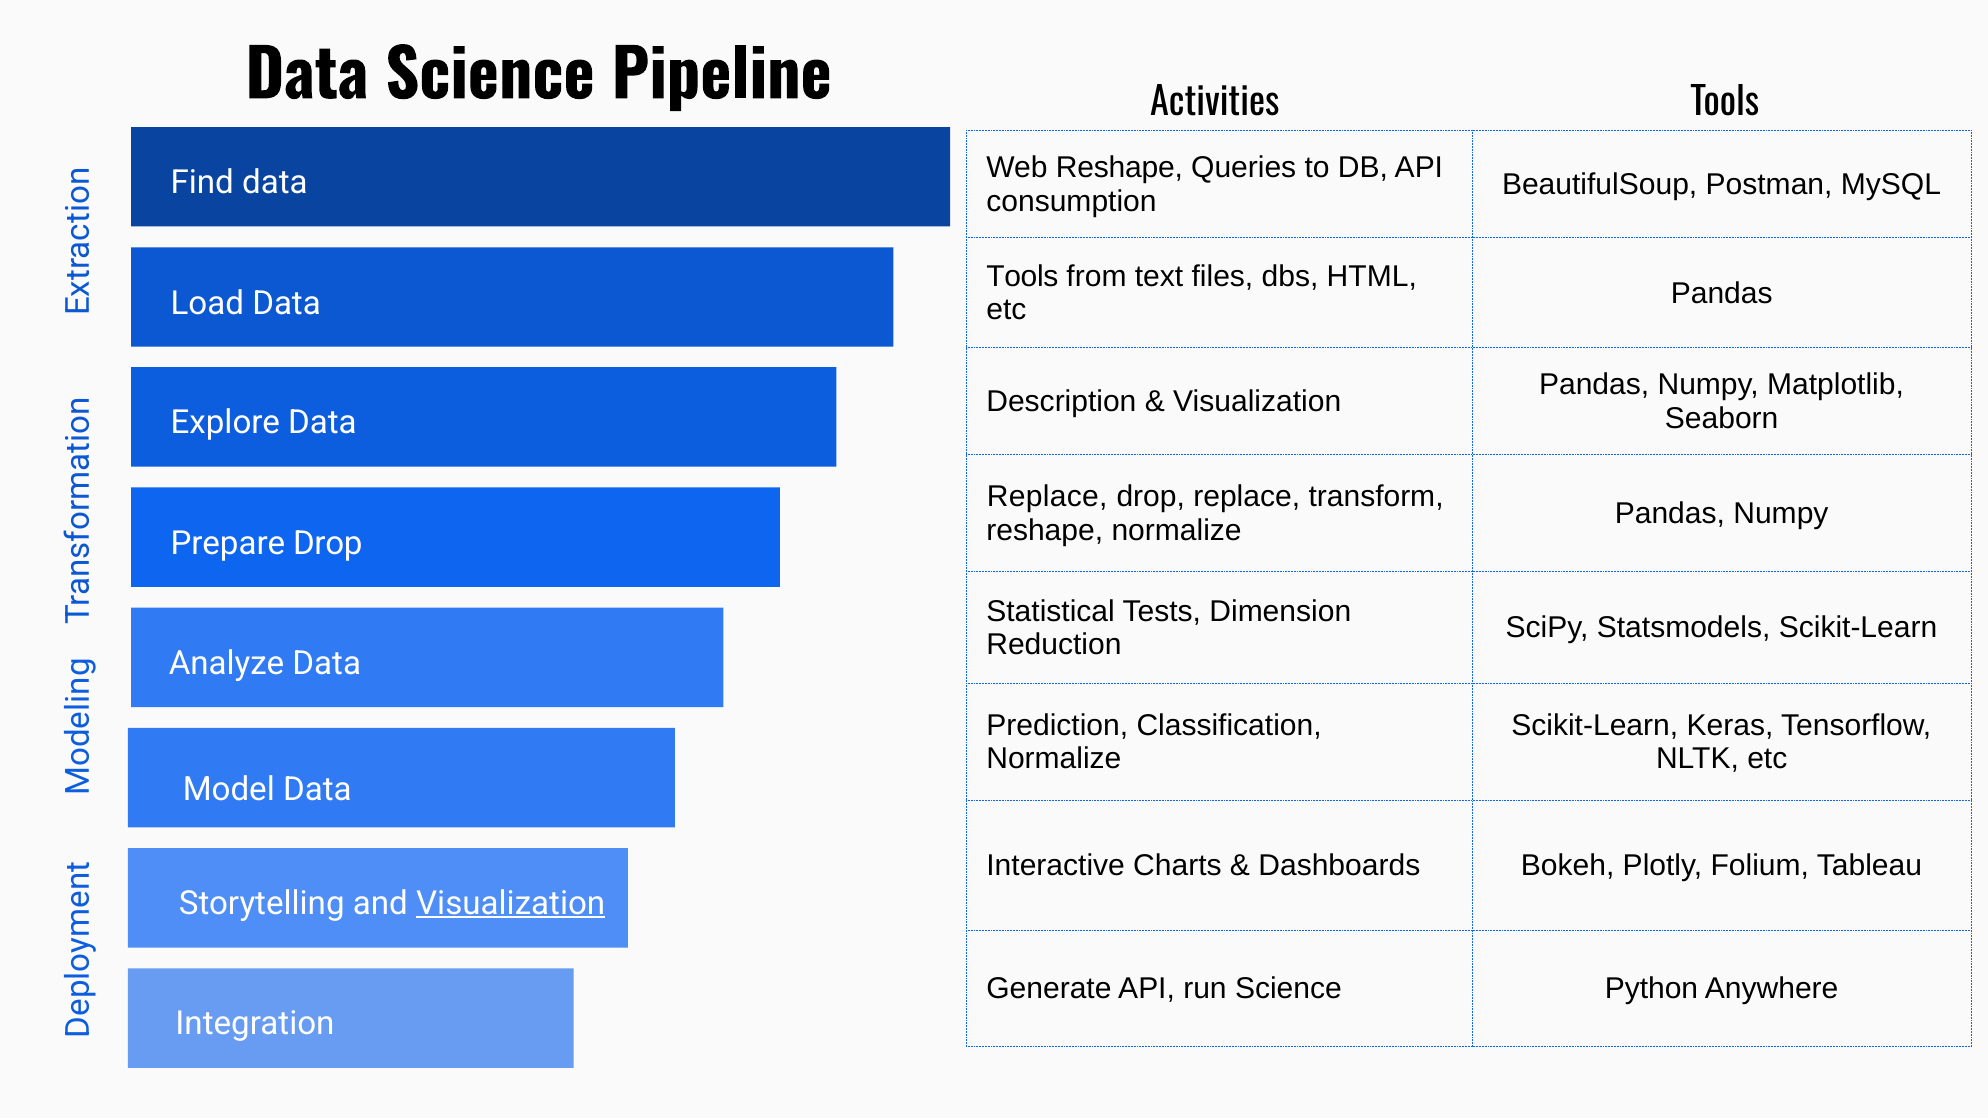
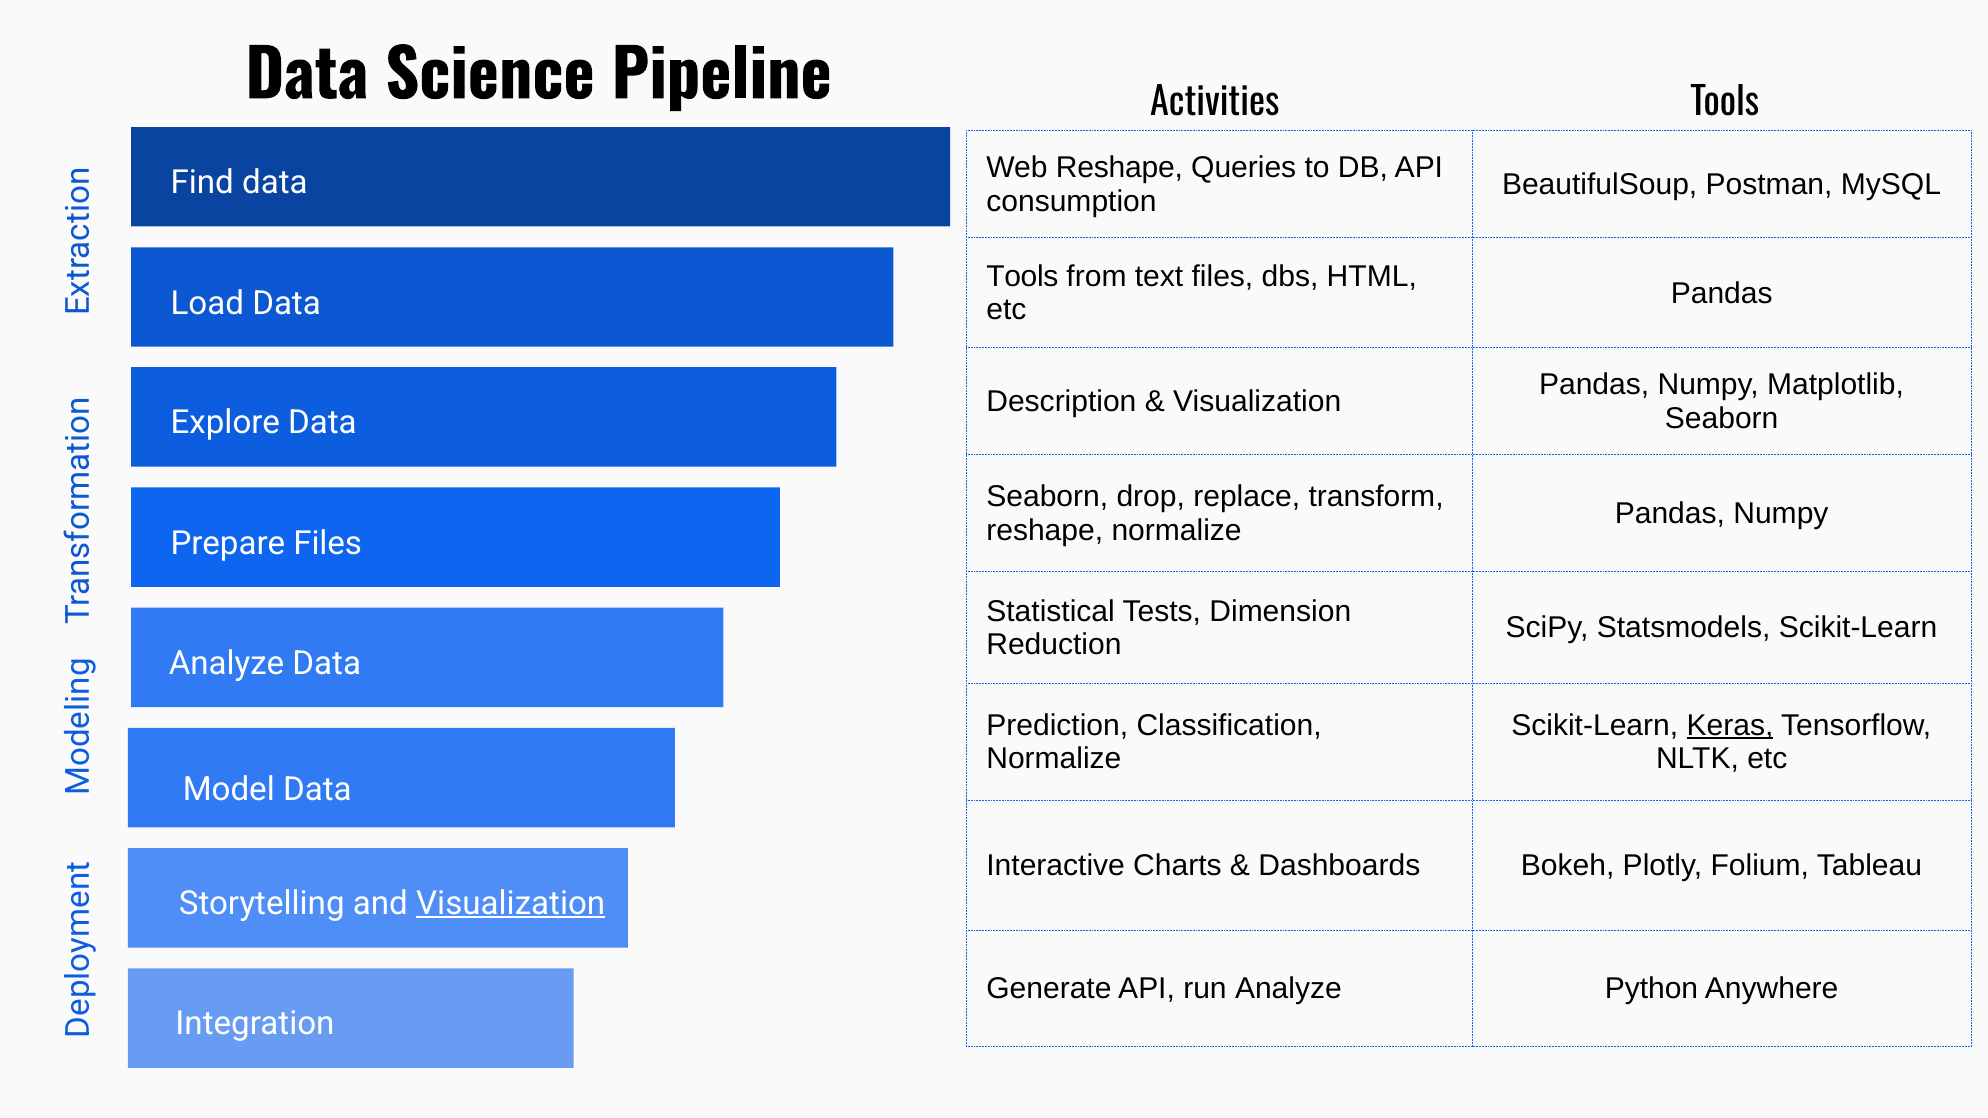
Replace: Replace -> Seaborn (1047, 497)
Prepare Drop: Drop -> Files (328, 543)
Keras underline: none -> present (1730, 726)
run Science: Science -> Analyze (1288, 989)
